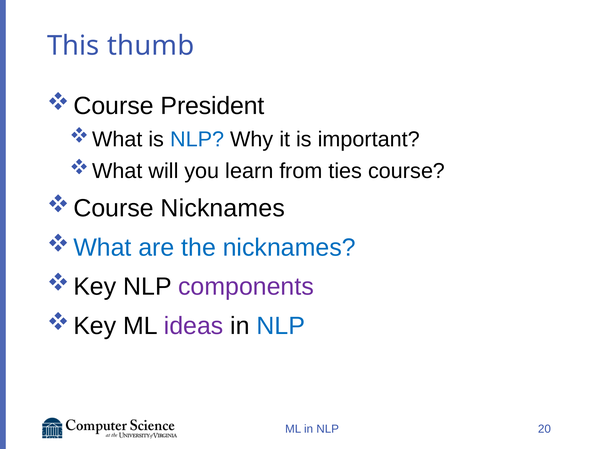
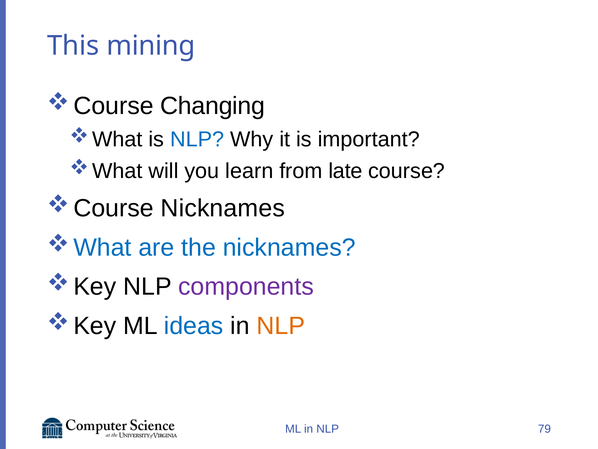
thumb: thumb -> mining (151, 46)
President: President -> Changing (213, 106)
ties: ties -> late (345, 171)
ideas colour: purple -> blue (194, 325)
NLP colour: blue -> orange (281, 325)
20: 20 -> 79 (544, 428)
